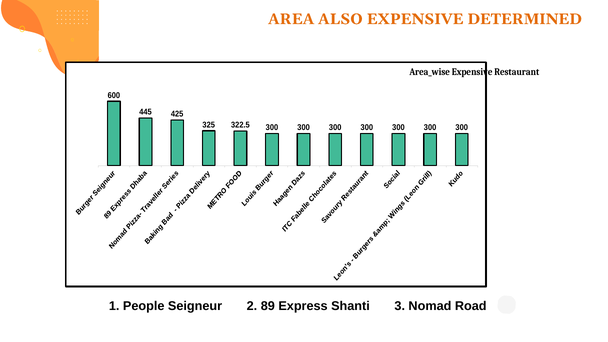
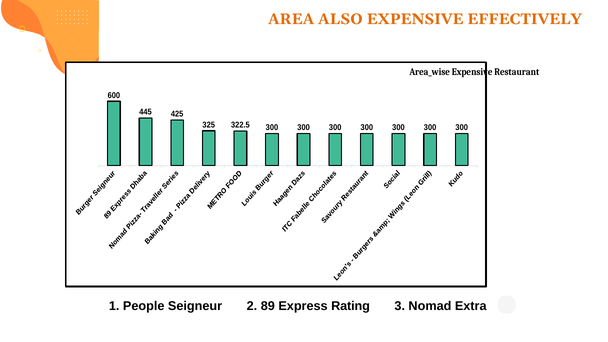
DETERMINED: DETERMINED -> EFFECTIVELY (525, 19)
Shanti: Shanti -> Rating (351, 306)
Road: Road -> Extra (471, 306)
